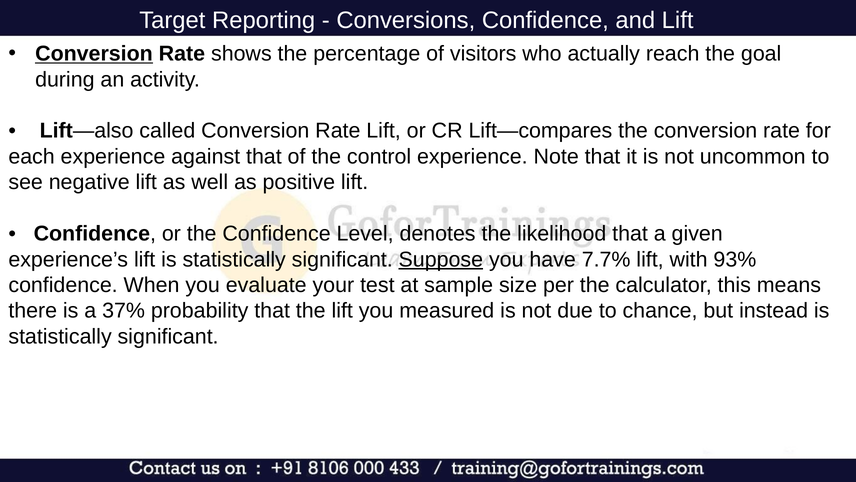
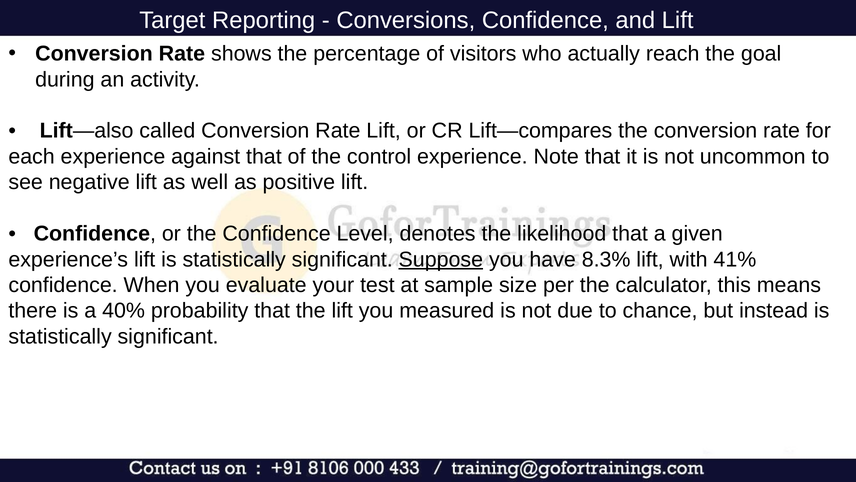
Conversion underline: present -> none (94, 54)
7.7%: 7.7% -> 8.3% (606, 259)
93%: 93% -> 41% (735, 259)
37%: 37% -> 40% (124, 311)
